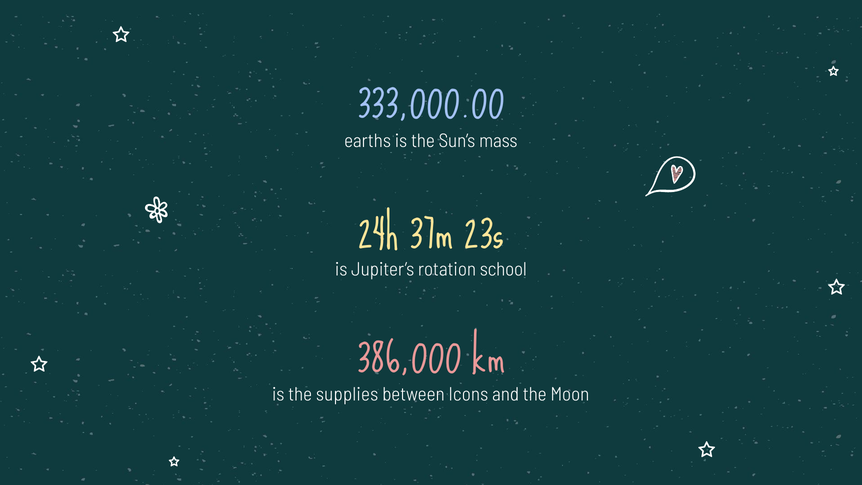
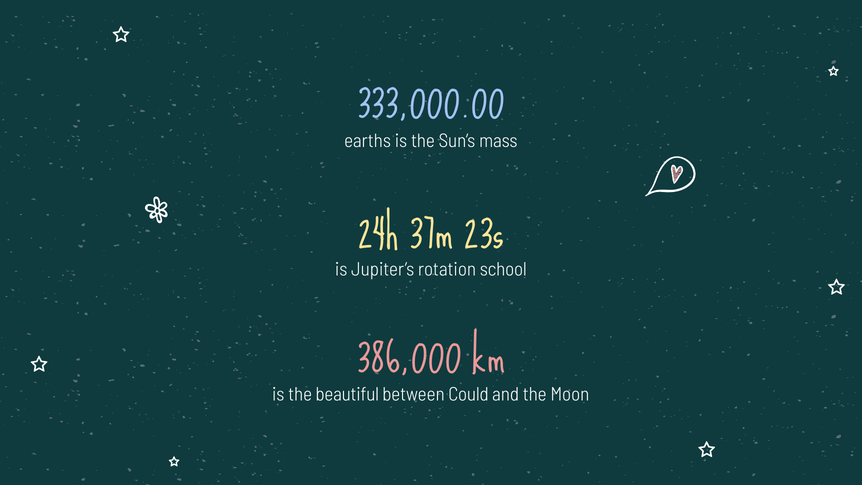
supplies: supplies -> beautiful (347, 394)
Icons: Icons -> Could (468, 394)
